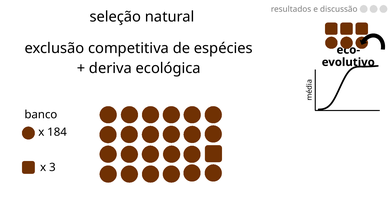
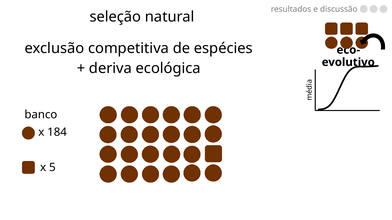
3: 3 -> 5 (52, 168)
